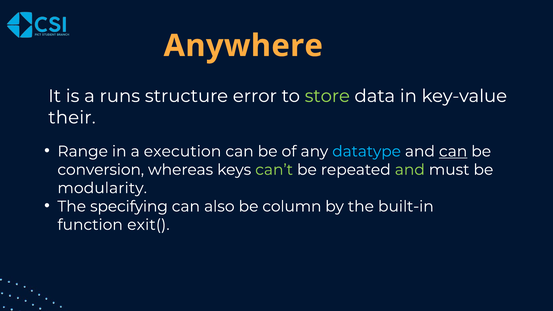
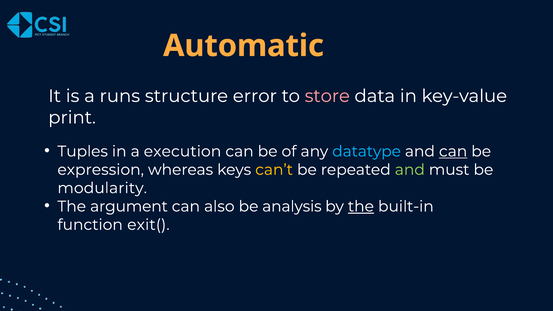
Anywhere: Anywhere -> Automatic (243, 46)
store colour: light green -> pink (327, 96)
their: their -> print (72, 118)
Range: Range -> Tuples (83, 151)
conversion: conversion -> expression (101, 170)
can’t colour: light green -> yellow (274, 170)
specifying: specifying -> argument (129, 206)
column: column -> analysis (292, 206)
the underline: none -> present (361, 206)
